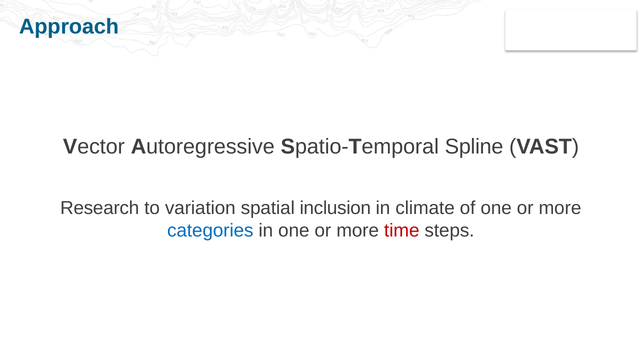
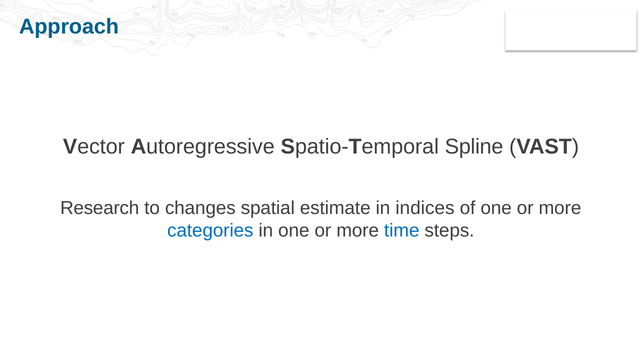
variation: variation -> changes (200, 208)
inclusion: inclusion -> estimate (335, 208)
climate: climate -> indices (425, 208)
time colour: red -> blue (402, 231)
